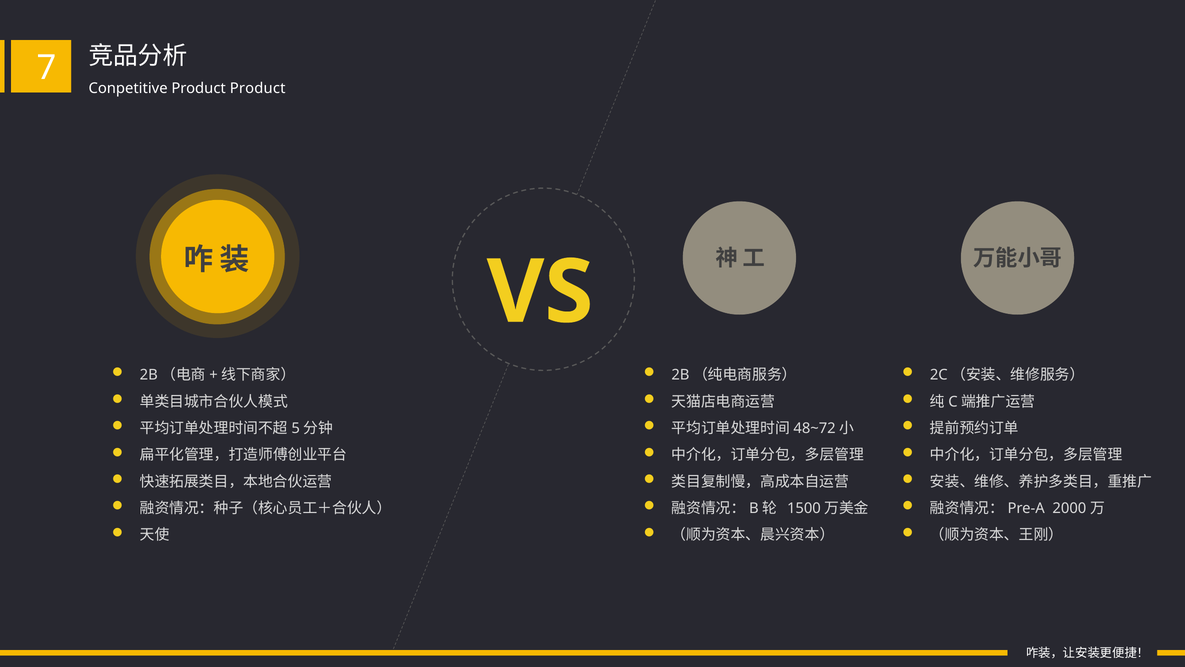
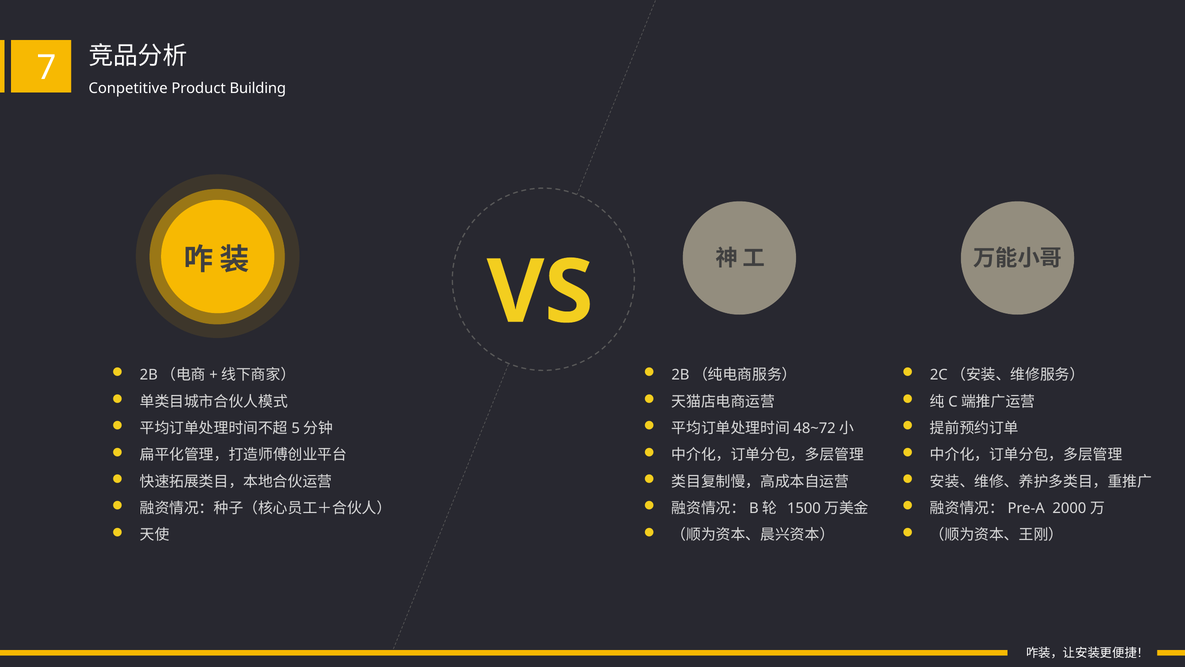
Product Product: Product -> Building (258, 88)
